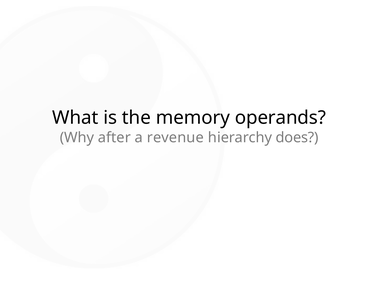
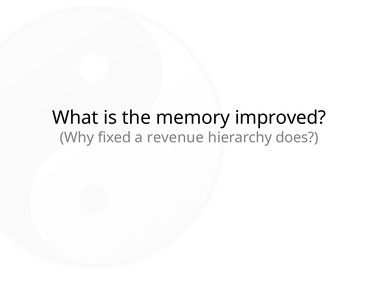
operands: operands -> improved (280, 118)
after: after -> fixed (114, 138)
